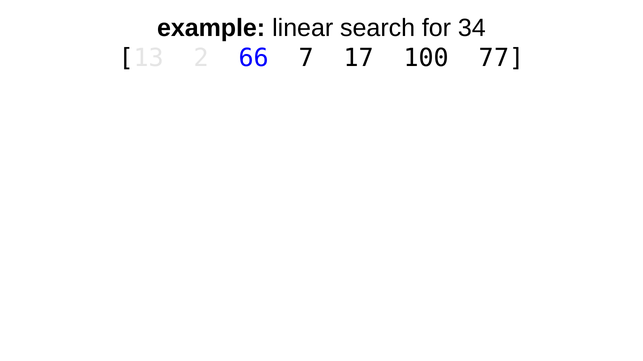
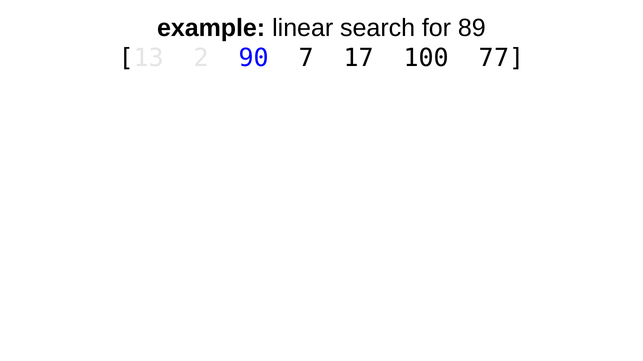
34: 34 -> 89 (472, 28)
66: 66 -> 90 (254, 58)
